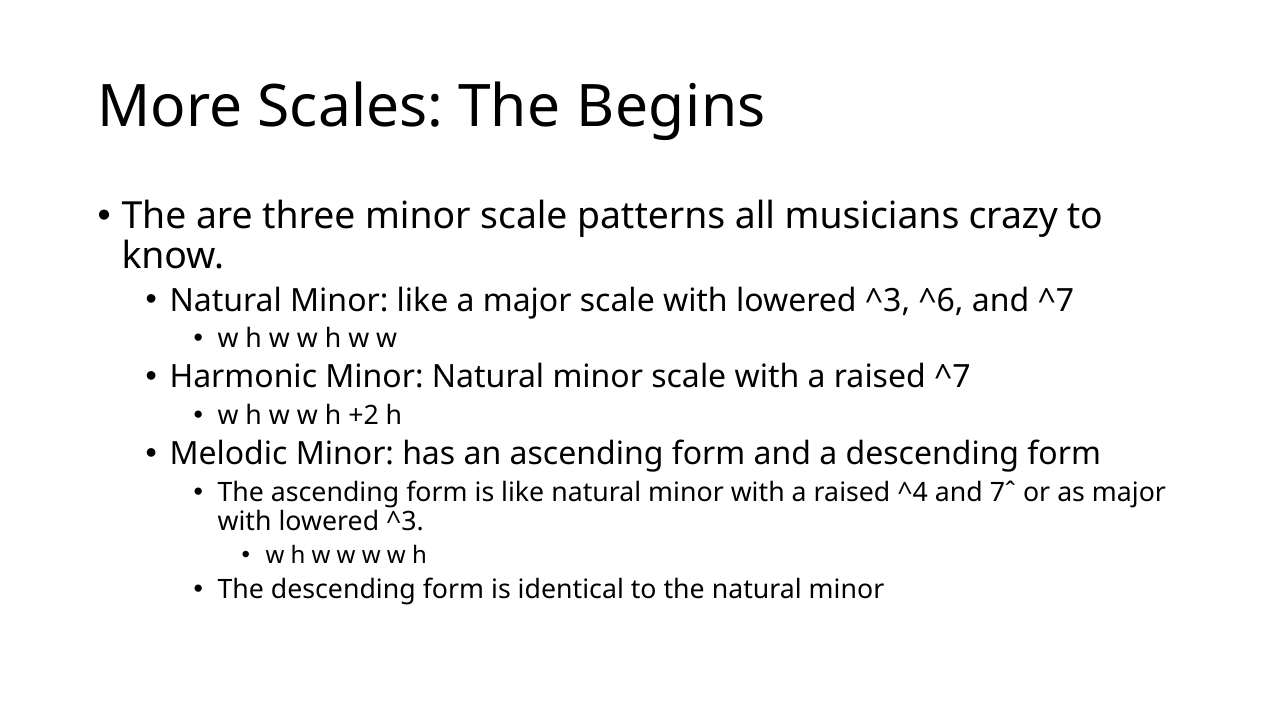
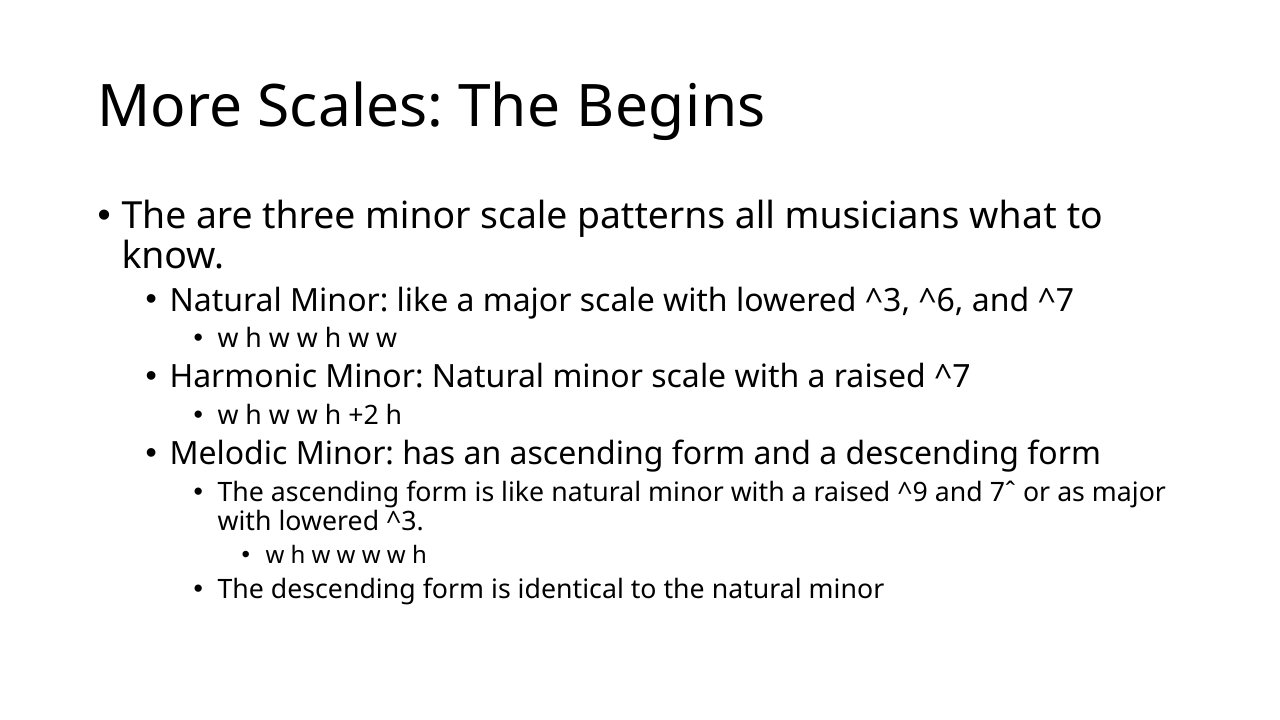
crazy: crazy -> what (1013, 216)
^4: ^4 -> ^9 (913, 492)
